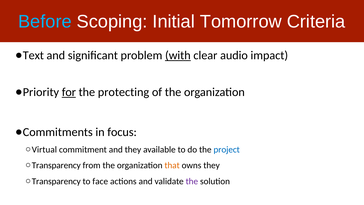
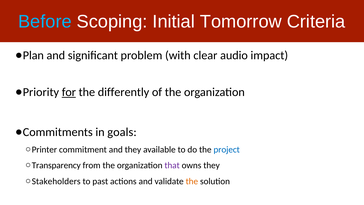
Text: Text -> Plan (33, 55)
with underline: present -> none (178, 55)
protecting: protecting -> differently (124, 92)
focus: focus -> goals (122, 132)
Virtual: Virtual -> Printer (44, 149)
that colour: orange -> purple (172, 165)
Transparency: Transparency -> Stakeholders (56, 181)
face: face -> past (100, 181)
the colour: purple -> orange (192, 181)
